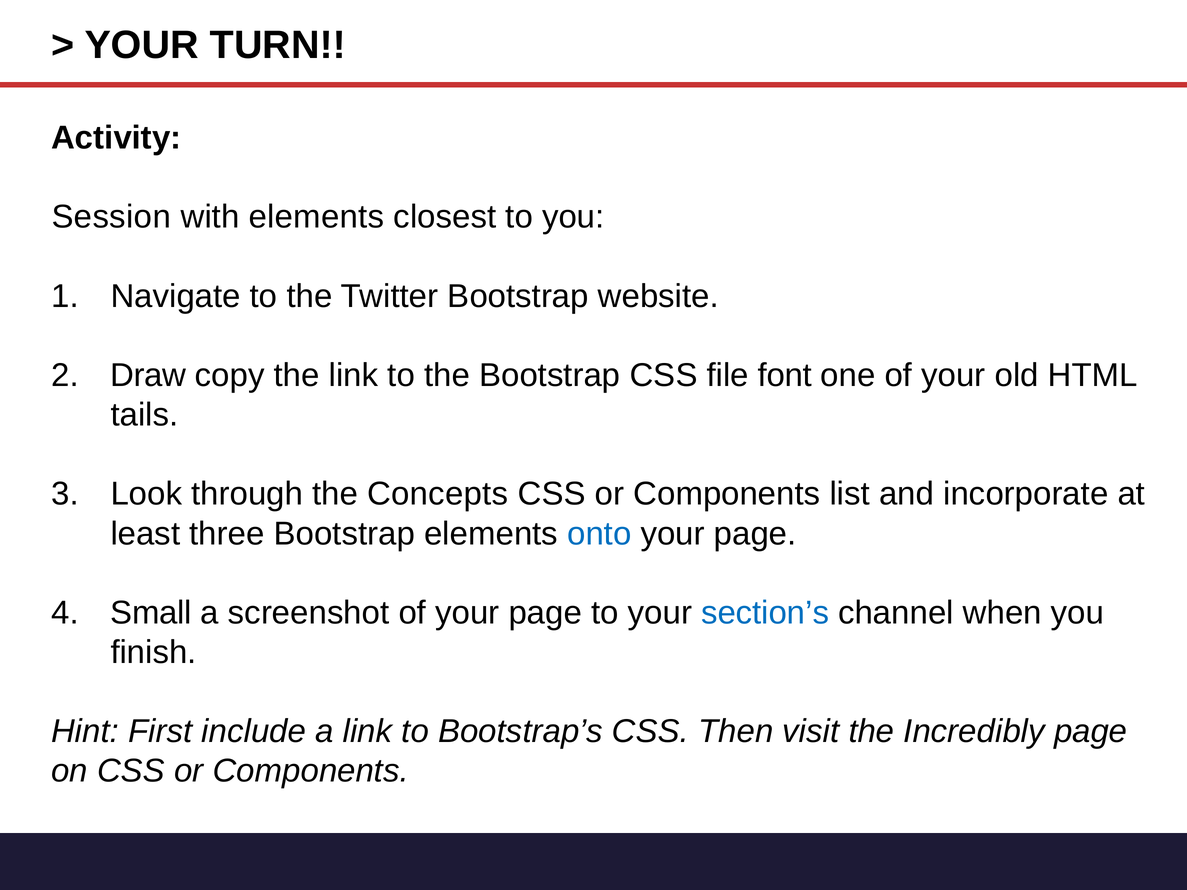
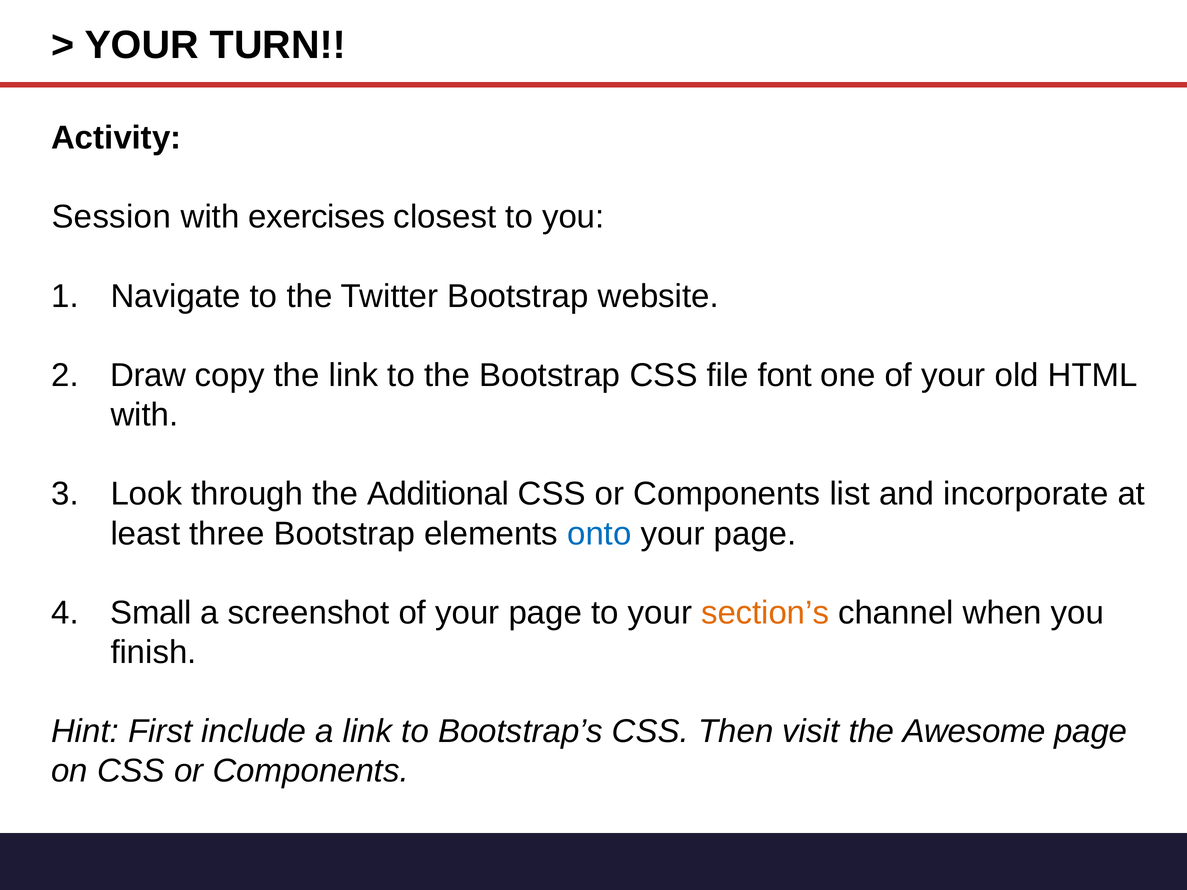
with elements: elements -> exercises (317, 217)
tails: tails -> with (144, 415)
Concepts: Concepts -> Additional (438, 494)
section’s colour: blue -> orange (765, 613)
Incredibly: Incredibly -> Awesome (974, 732)
